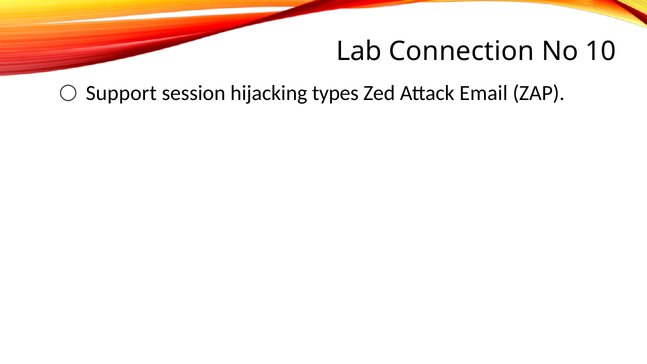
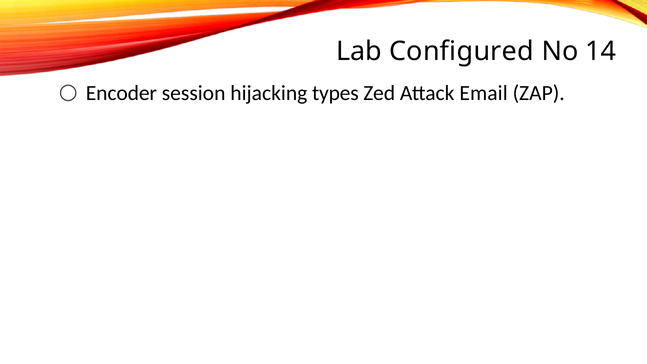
Connection: Connection -> Configured (462, 52)
10: 10 -> 14 (601, 52)
Support: Support -> Encoder (121, 93)
